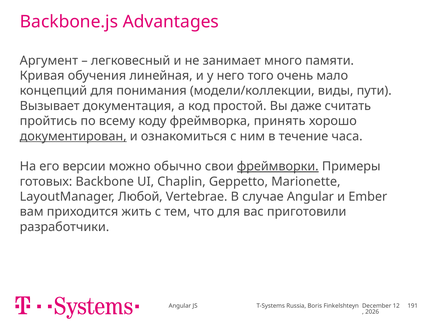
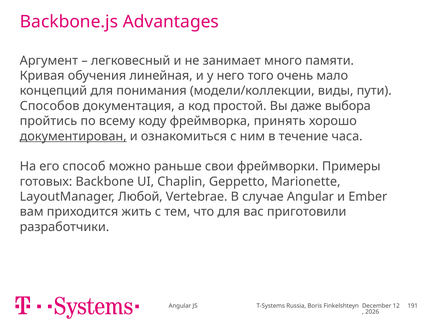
Вызывает: Вызывает -> Способов (50, 106)
считать: считать -> выбора (348, 106)
версии: версии -> способ (84, 167)
обычно: обычно -> раньше (178, 167)
фреймворки underline: present -> none (278, 167)
